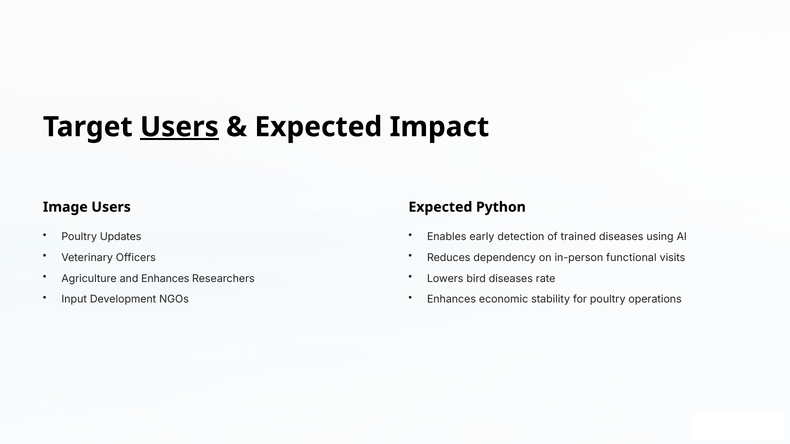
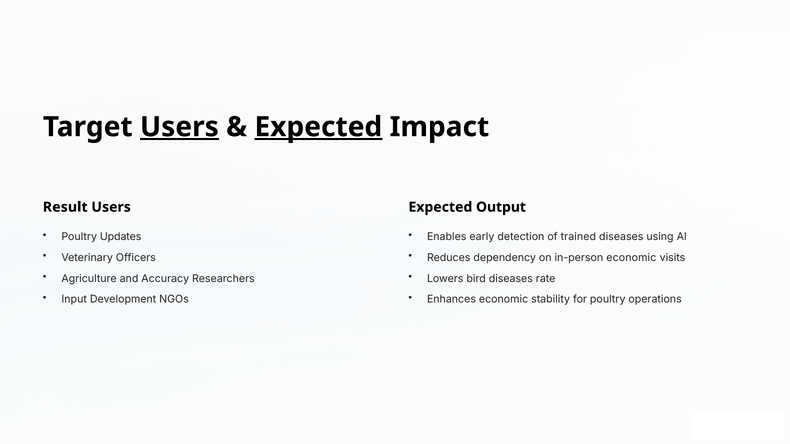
Expected underline: none -> present (318, 127)
Image: Image -> Result (65, 207)
Python: Python -> Output (501, 207)
in-person functional: functional -> economic (631, 258)
and Enhances: Enhances -> Accuracy (165, 279)
